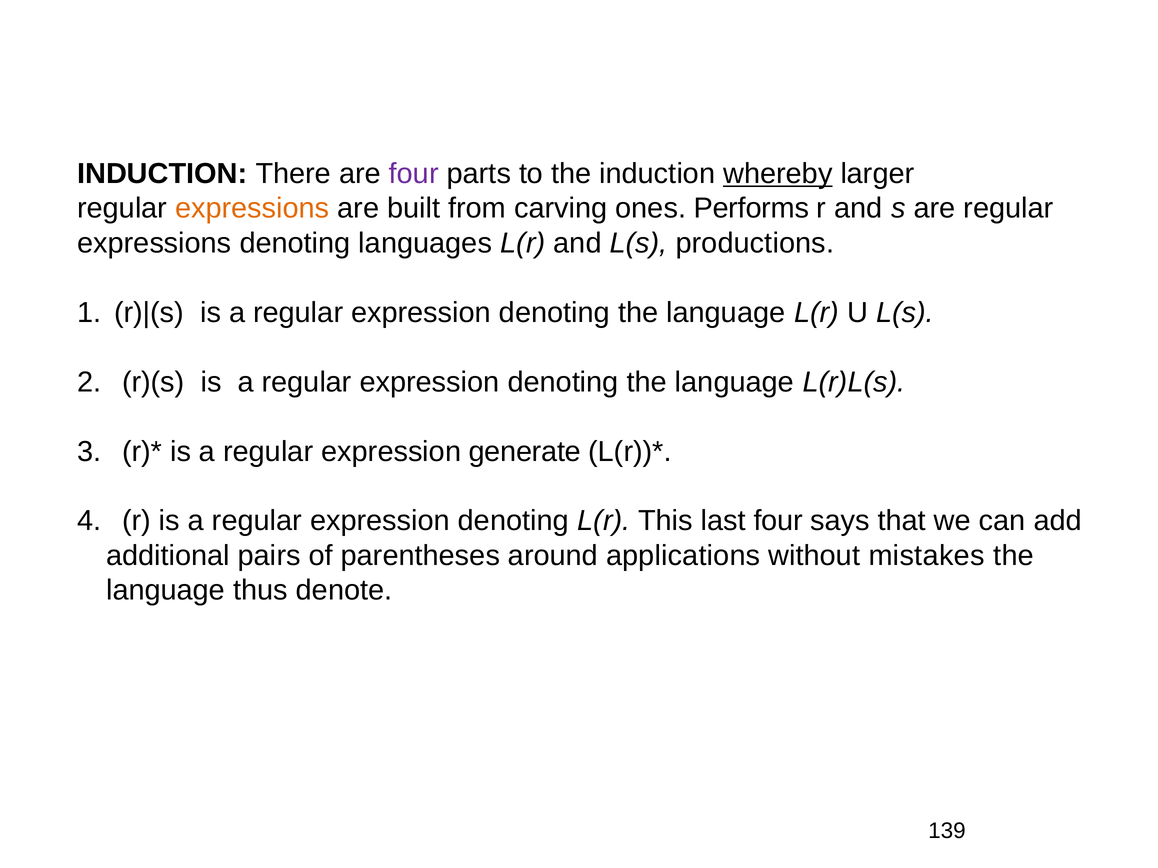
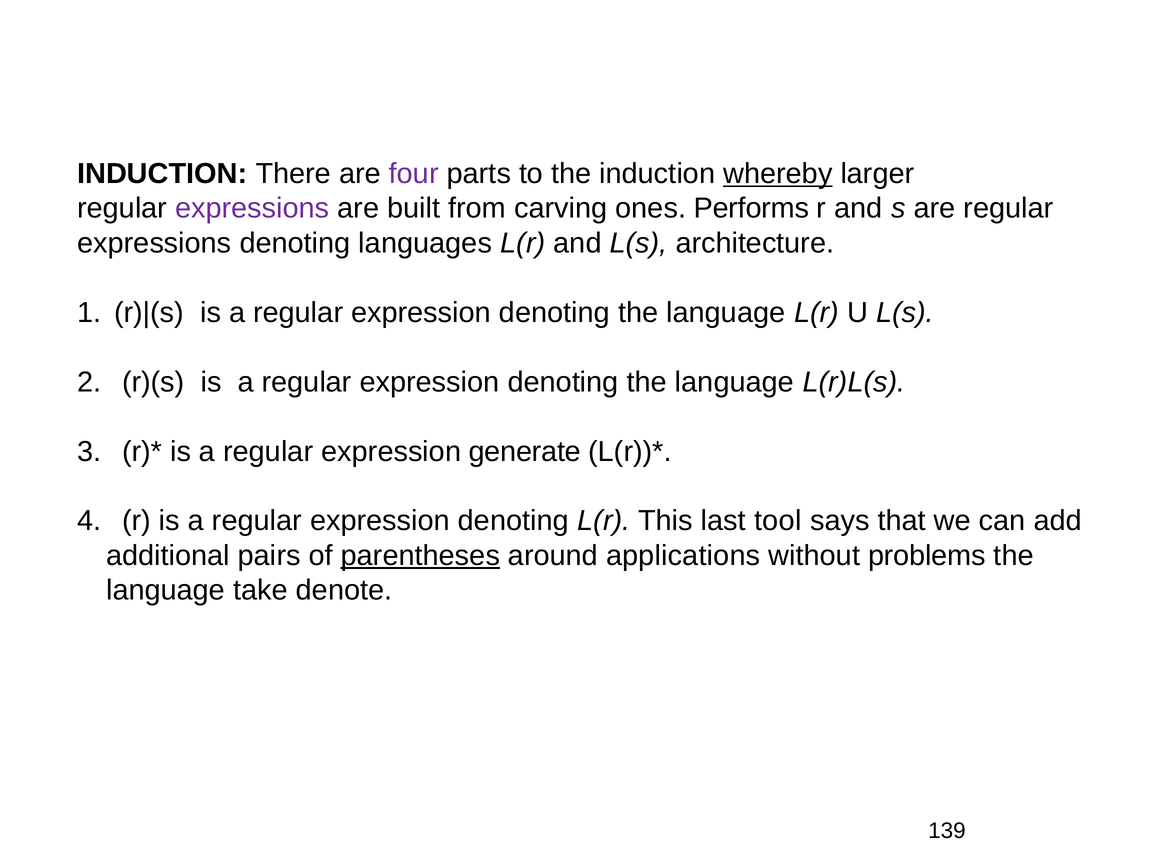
expressions colour: orange -> purple (252, 209)
productions: productions -> architecture (755, 243)
last four: four -> tool (778, 521)
parentheses underline: none -> present (420, 556)
mistakes: mistakes -> problems (927, 556)
thus: thus -> take (260, 591)
